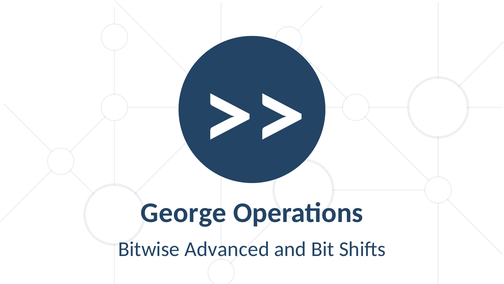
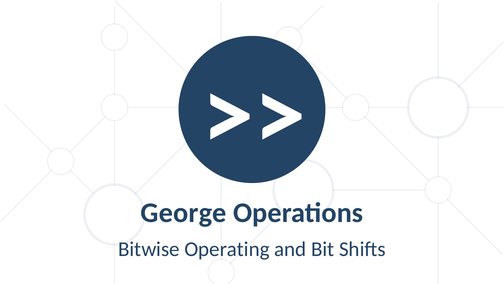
Advanced: Advanced -> Operating (227, 249)
